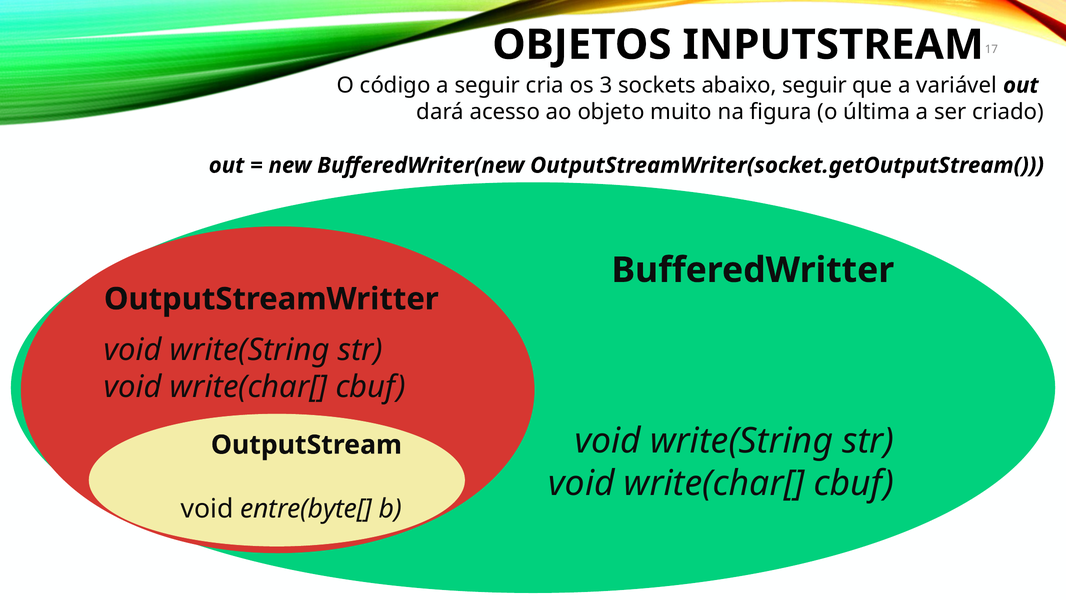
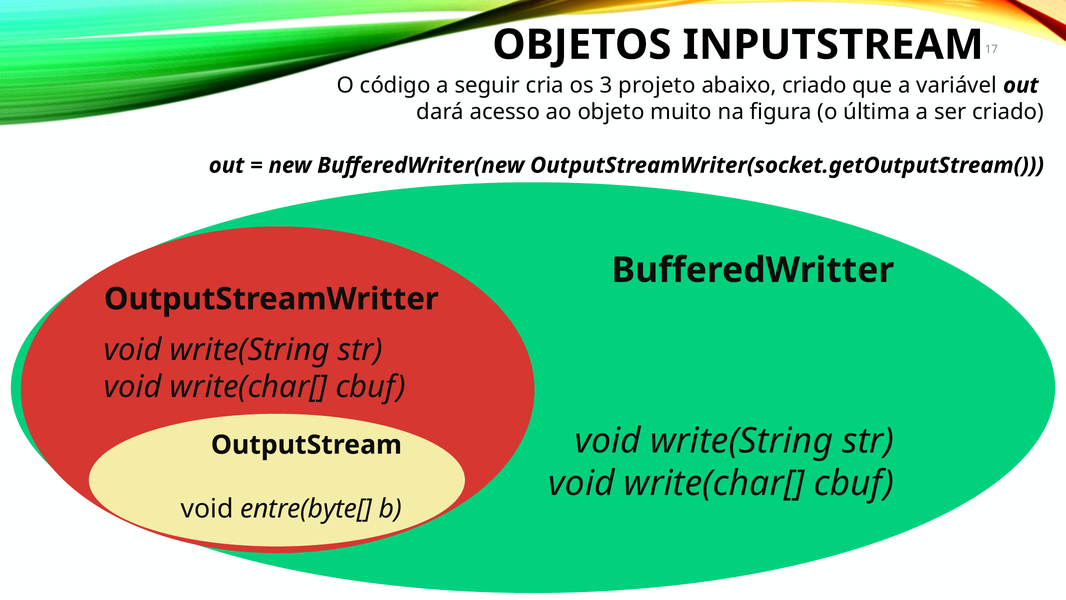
sockets: sockets -> projeto (657, 85)
abaixo seguir: seguir -> criado (815, 85)
